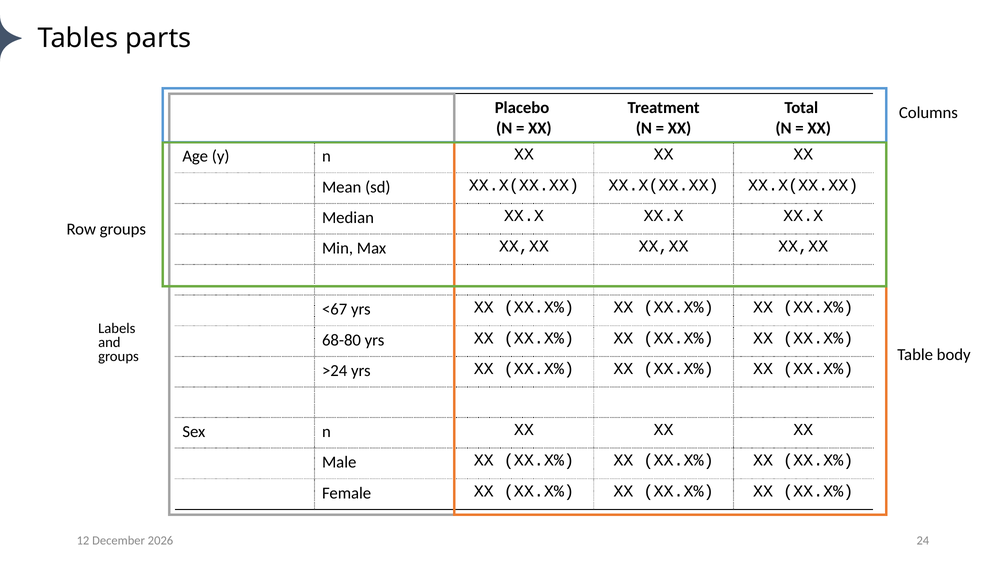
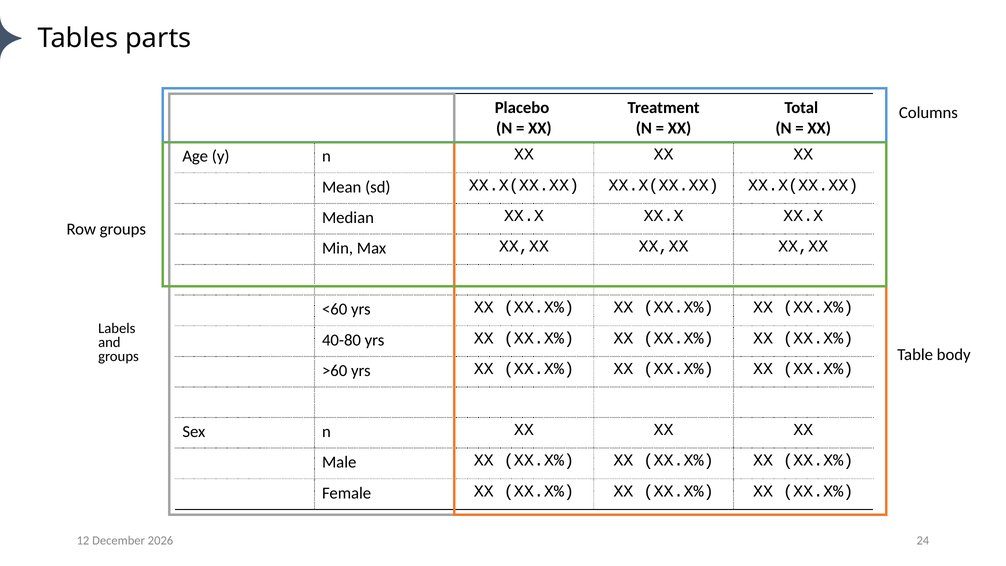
<67: <67 -> <60 (335, 309)
68-80: 68-80 -> 40-80 (341, 340)
>24: >24 -> >60 (335, 371)
